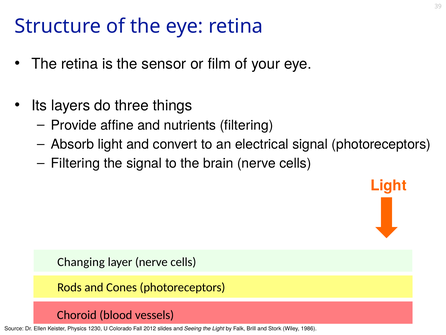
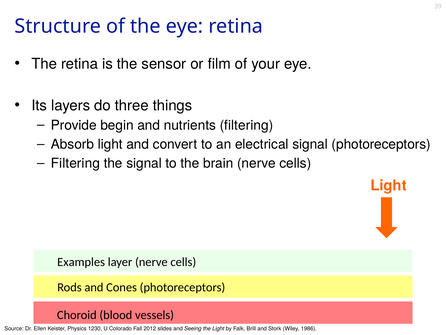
affine: affine -> begin (117, 125)
Changing: Changing -> Examples (81, 262)
